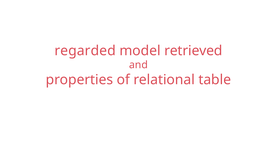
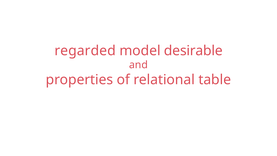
retrieved: retrieved -> desirable (193, 51)
